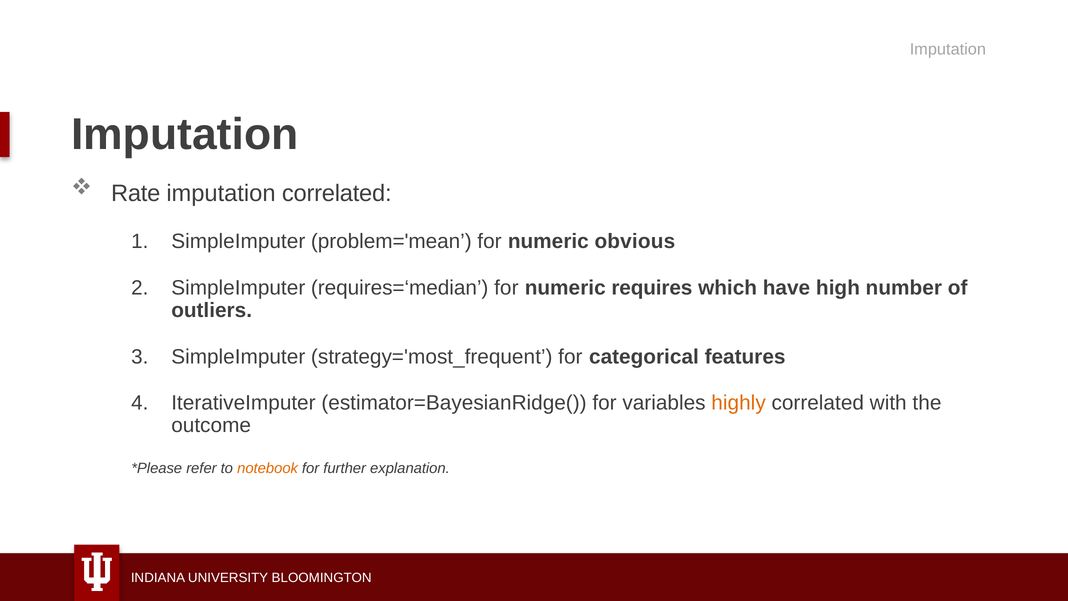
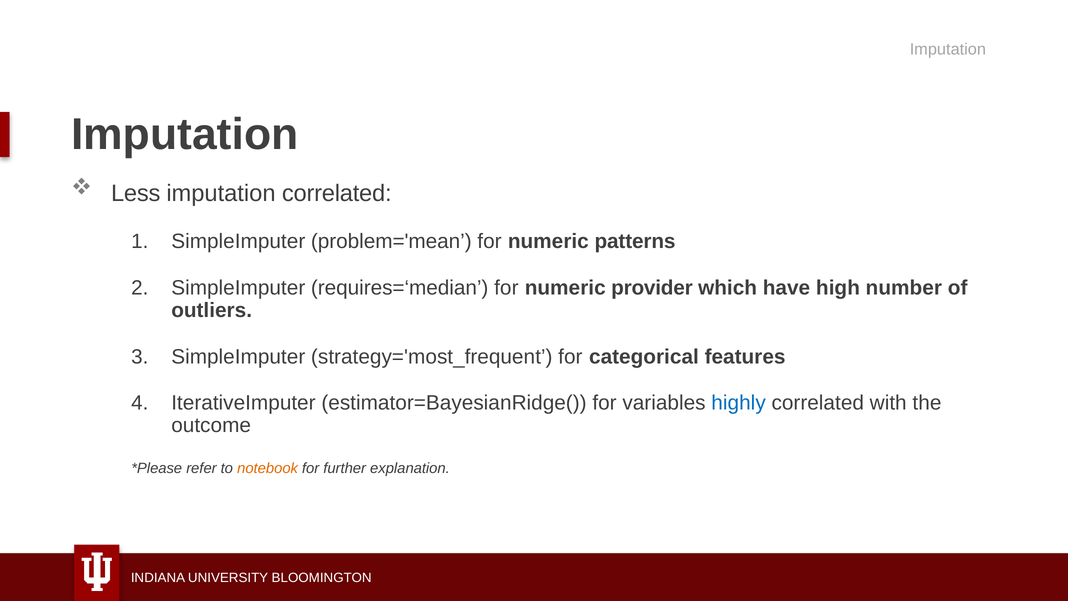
Rate: Rate -> Less (136, 193)
obvious: obvious -> patterns (635, 241)
requires: requires -> provider (652, 288)
highly colour: orange -> blue (739, 403)
